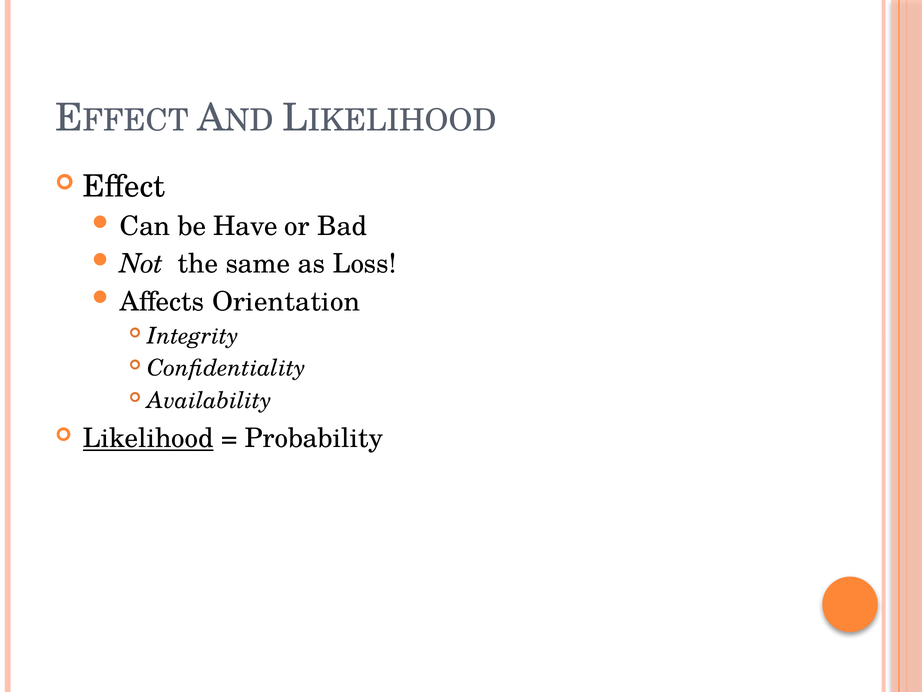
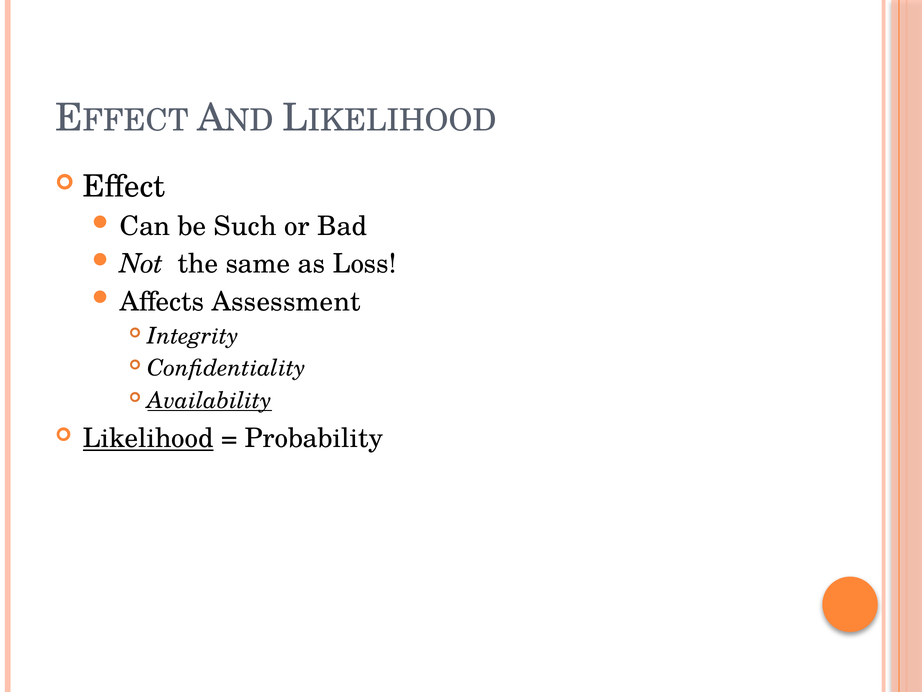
Have: Have -> Such (245, 226)
Orientation: Orientation -> Assessment (286, 301)
Availability underline: none -> present (210, 400)
